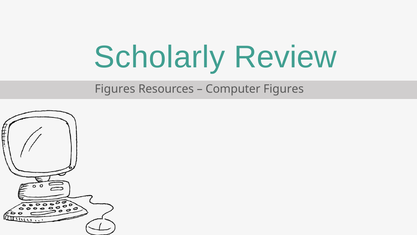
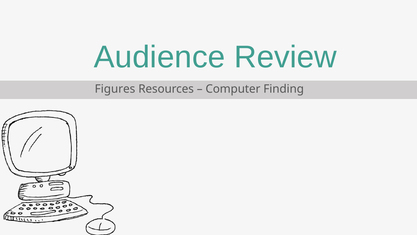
Scholarly: Scholarly -> Audience (160, 57)
Computer Figures: Figures -> Finding (284, 89)
